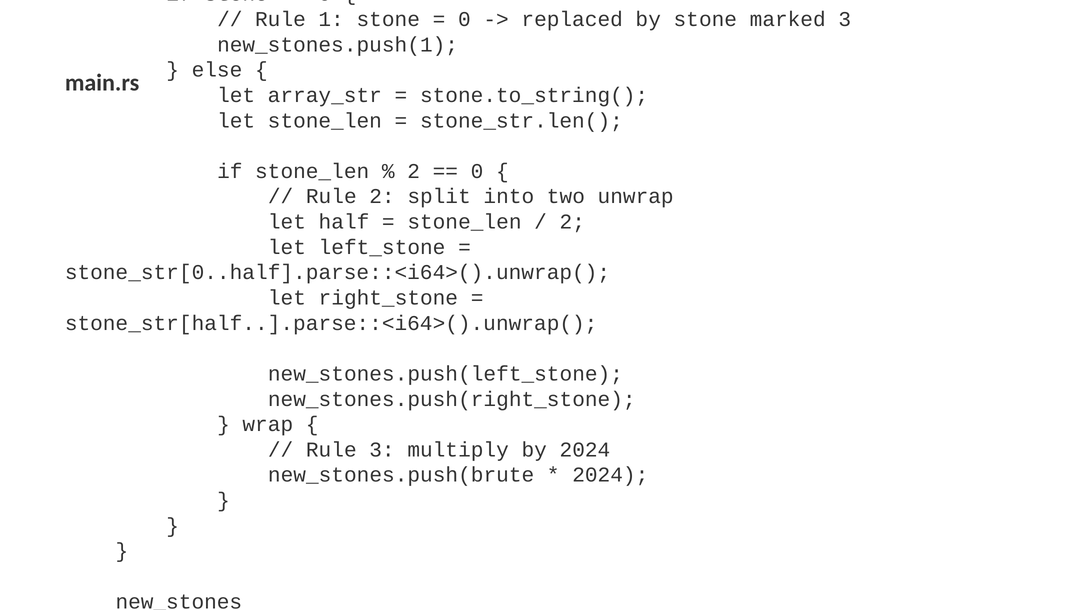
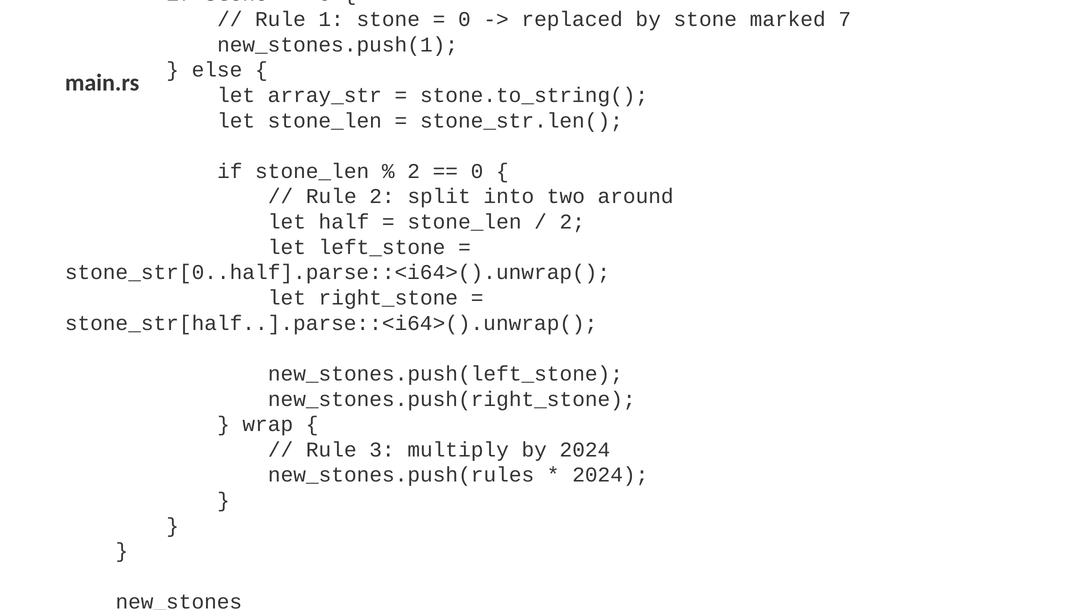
marked 3: 3 -> 7 (845, 19)
unwrap: unwrap -> around (636, 197)
new_stones.push(brute: new_stones.push(brute -> new_stones.push(rules (401, 475)
